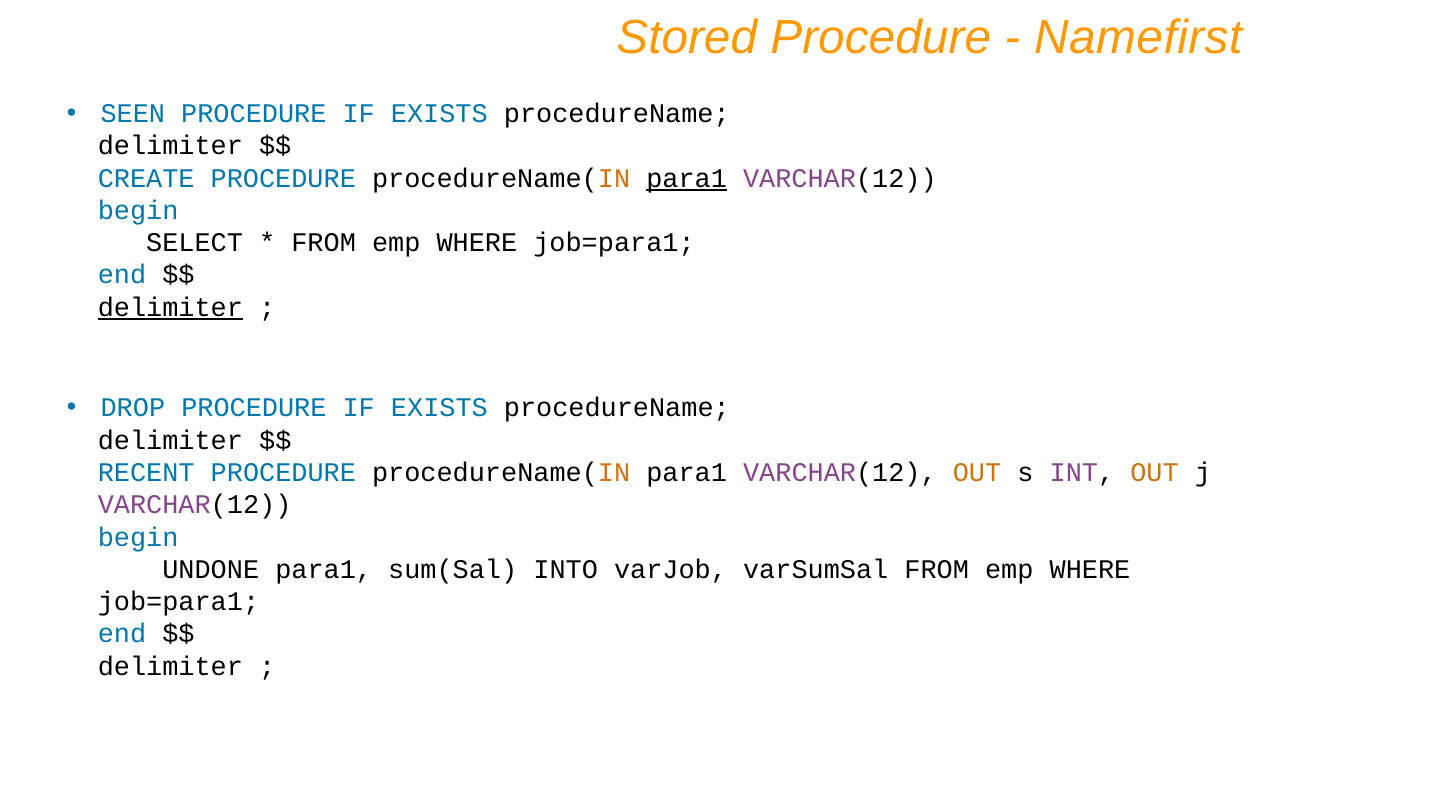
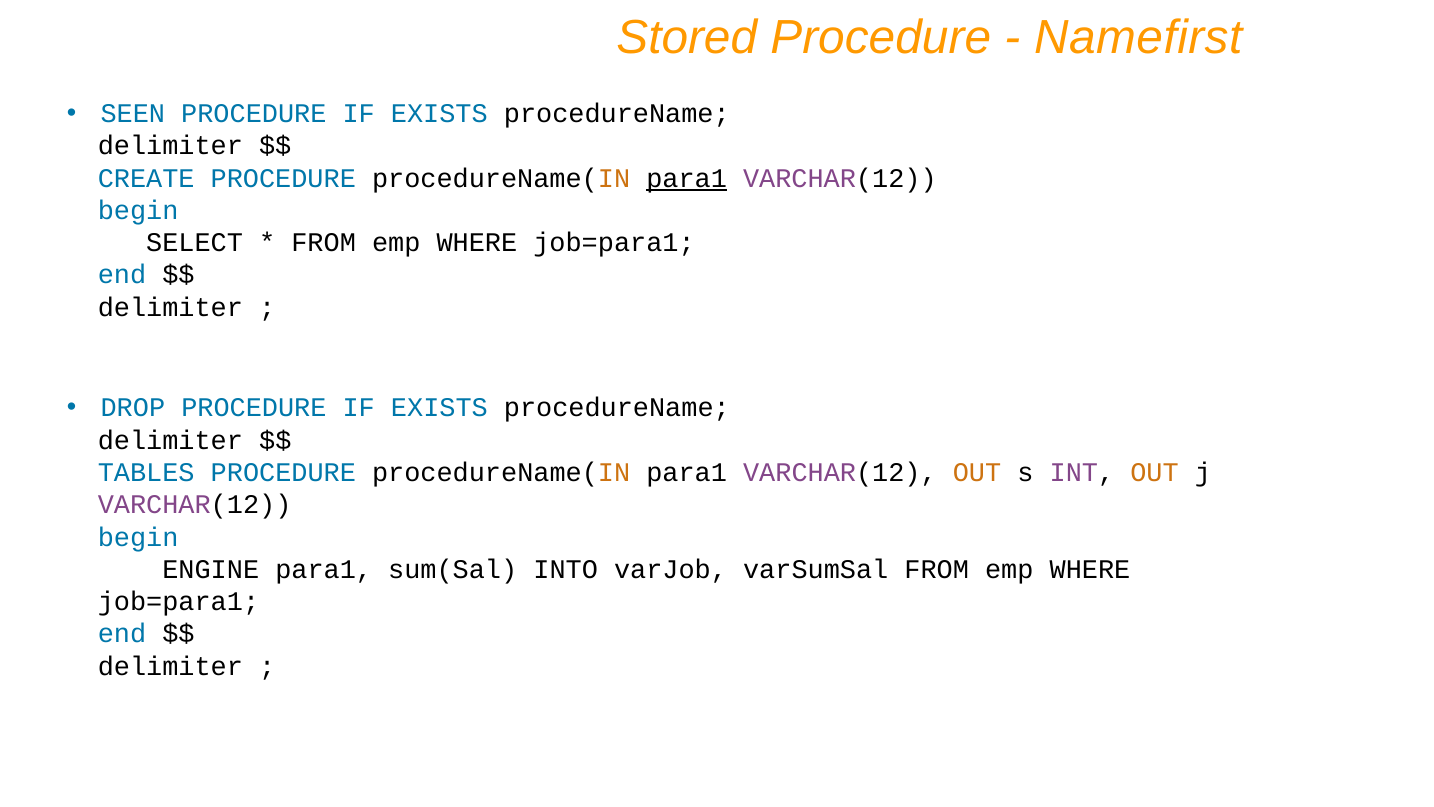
delimiter underline: present -> none (170, 307)
RECENT: RECENT -> TABLES (146, 472)
UNDONE: UNDONE -> ENGINE (211, 569)
